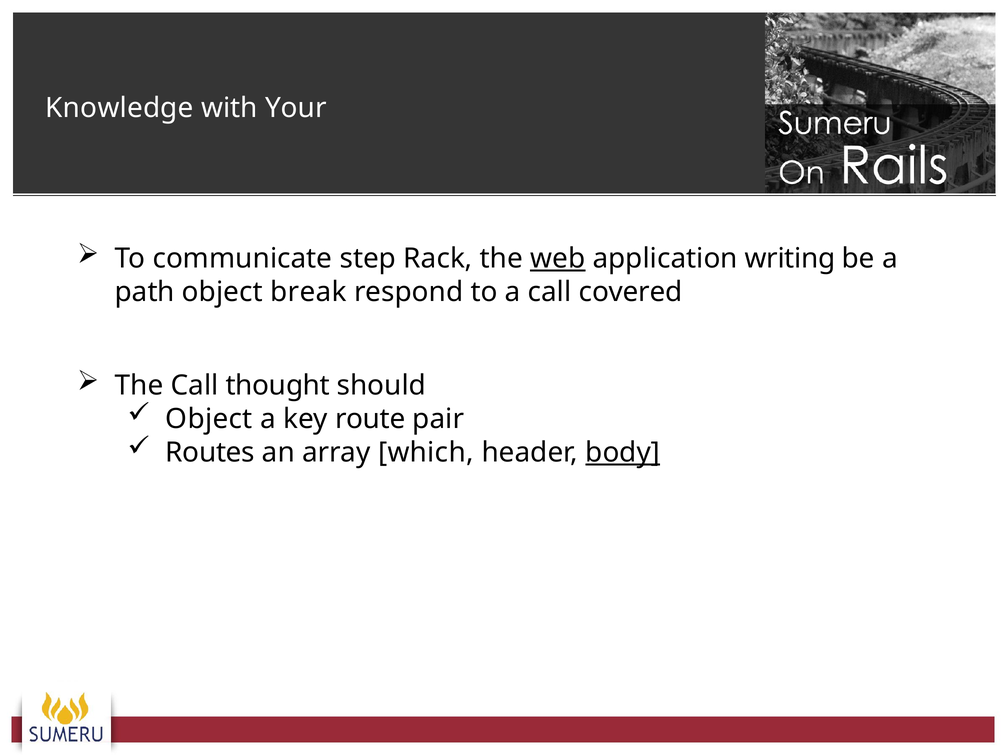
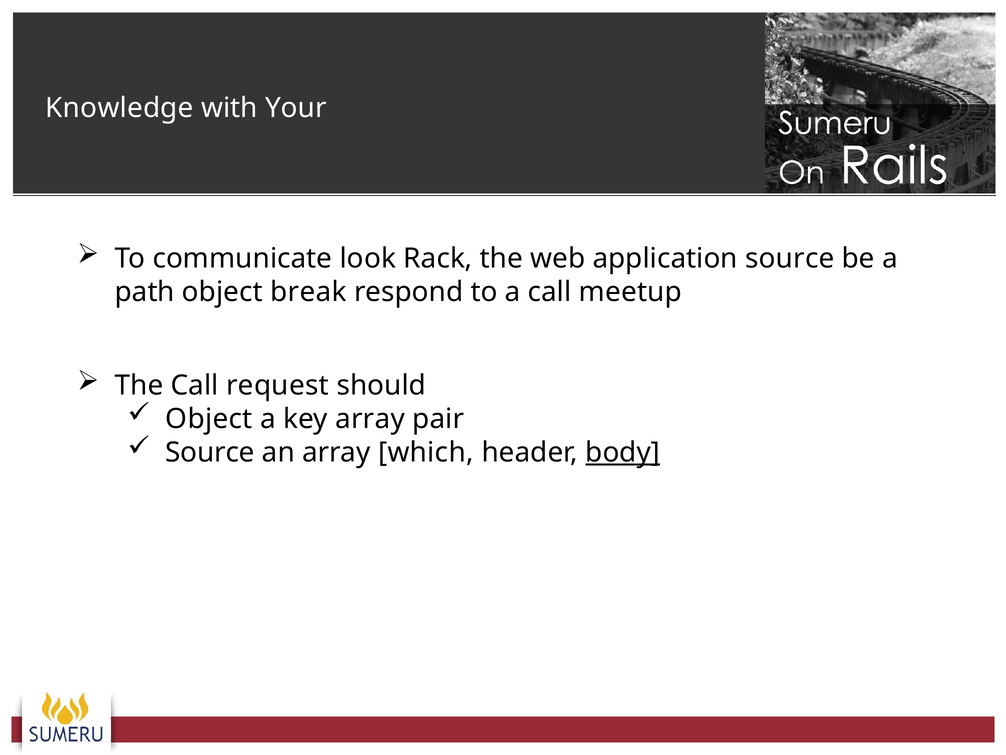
step: step -> look (368, 258)
web underline: present -> none (558, 258)
application writing: writing -> source (790, 258)
covered: covered -> meetup (630, 292)
thought: thought -> request (278, 385)
key route: route -> array (370, 419)
Routes: Routes -> Source (210, 452)
